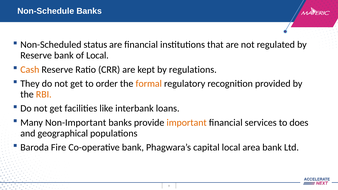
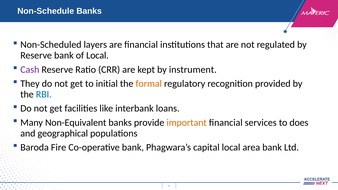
status: status -> layers (95, 45)
Cash colour: orange -> purple (30, 70)
regulations: regulations -> instrument (193, 70)
order: order -> initial (107, 84)
RBI colour: orange -> blue (44, 94)
Non-Important: Non-Important -> Non-Equivalent (76, 123)
